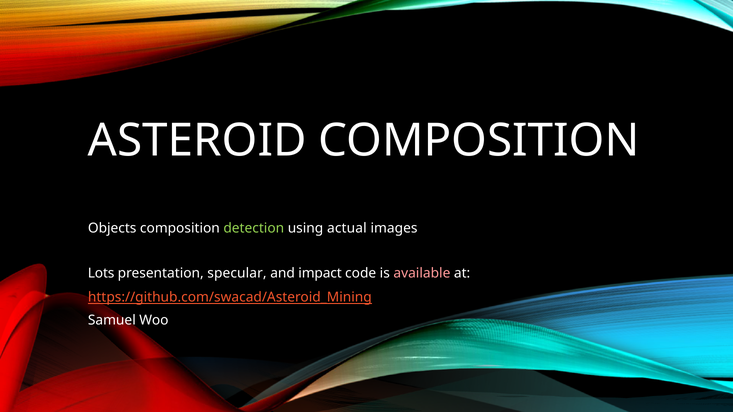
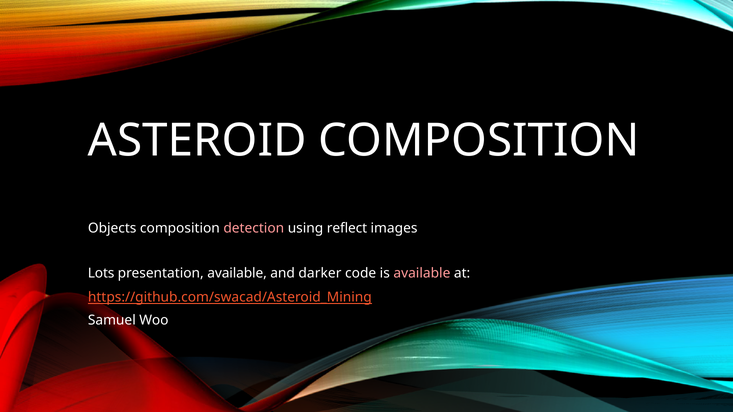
detection colour: light green -> pink (254, 228)
actual: actual -> reflect (347, 228)
presentation specular: specular -> available (237, 273)
impact: impact -> darker (320, 273)
